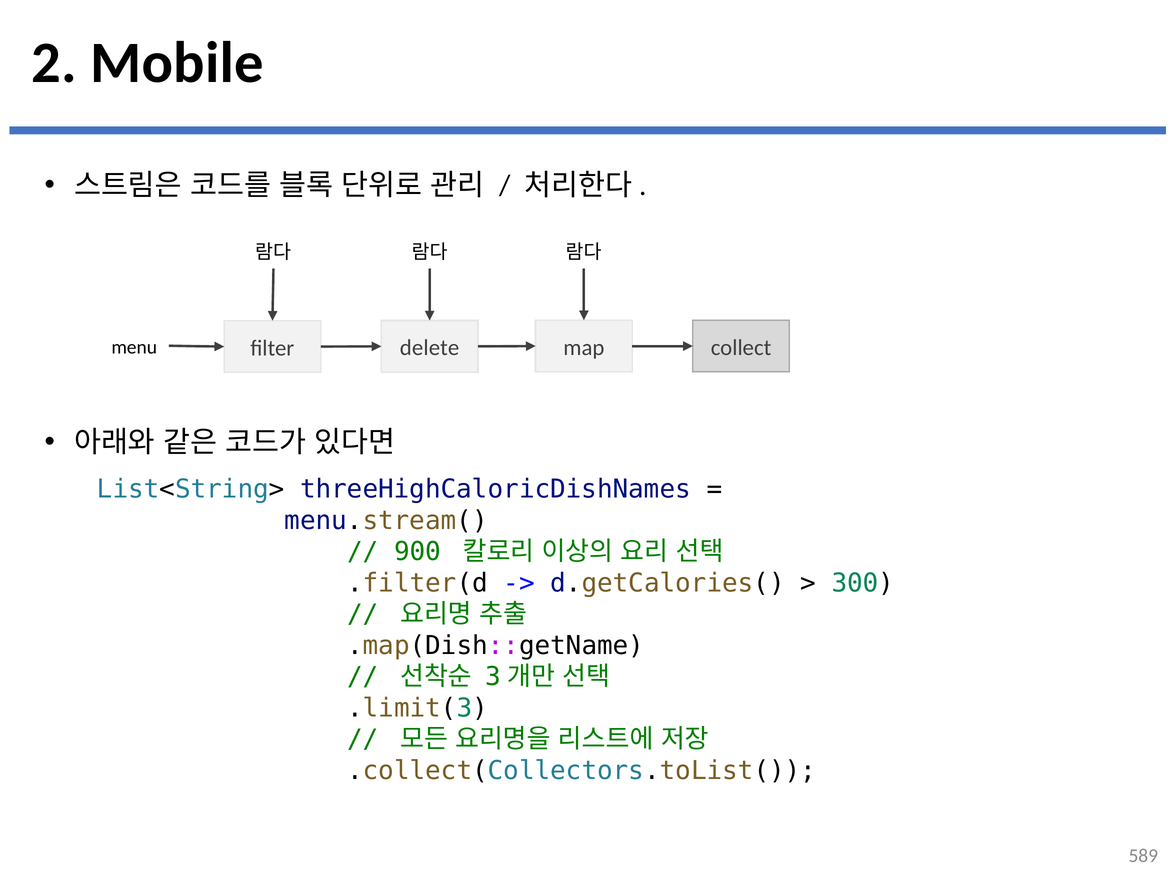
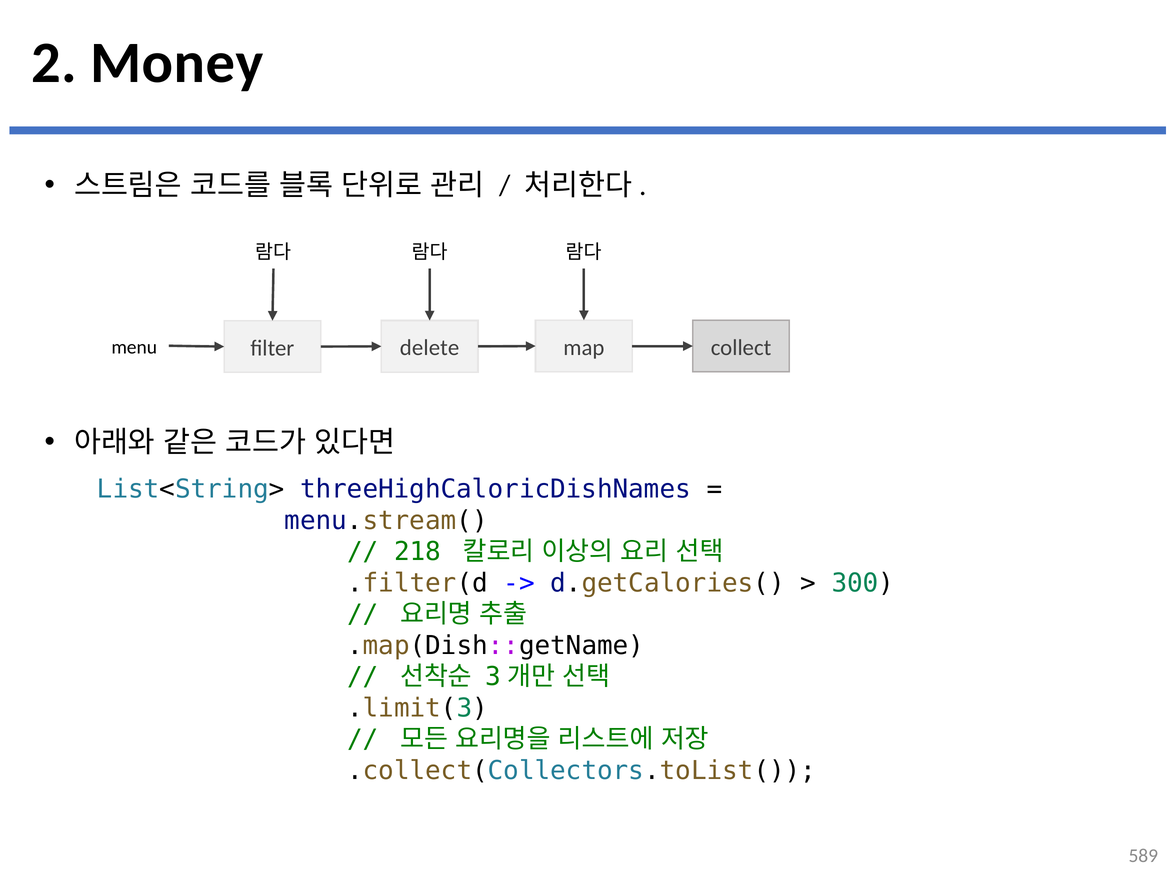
Mobile: Mobile -> Money (177, 63)
900: 900 -> 218 (418, 552)
